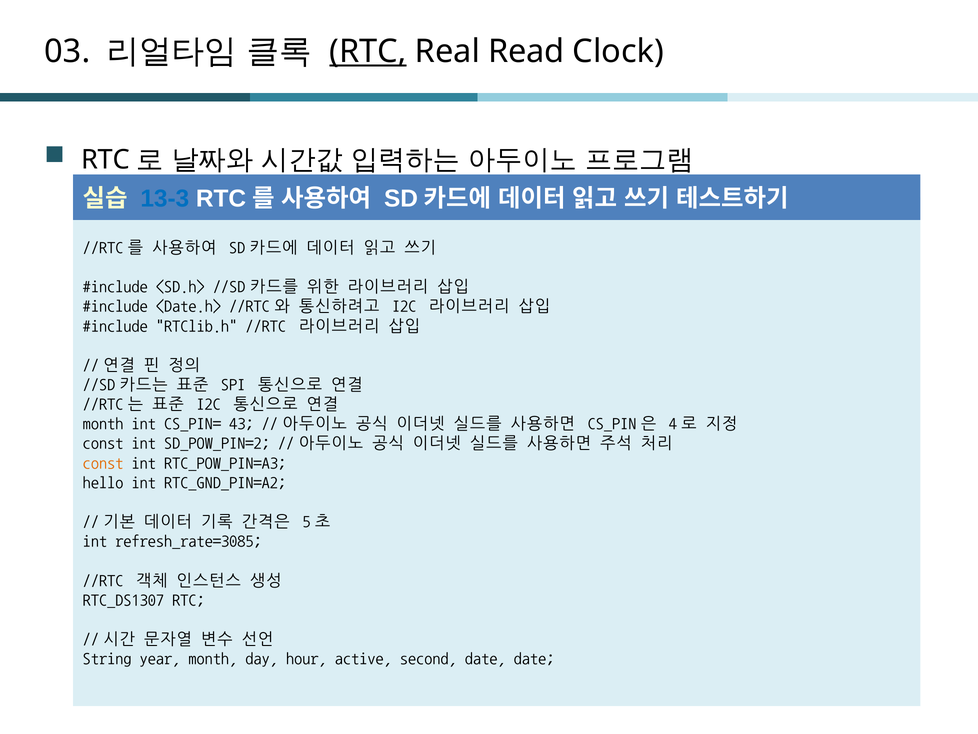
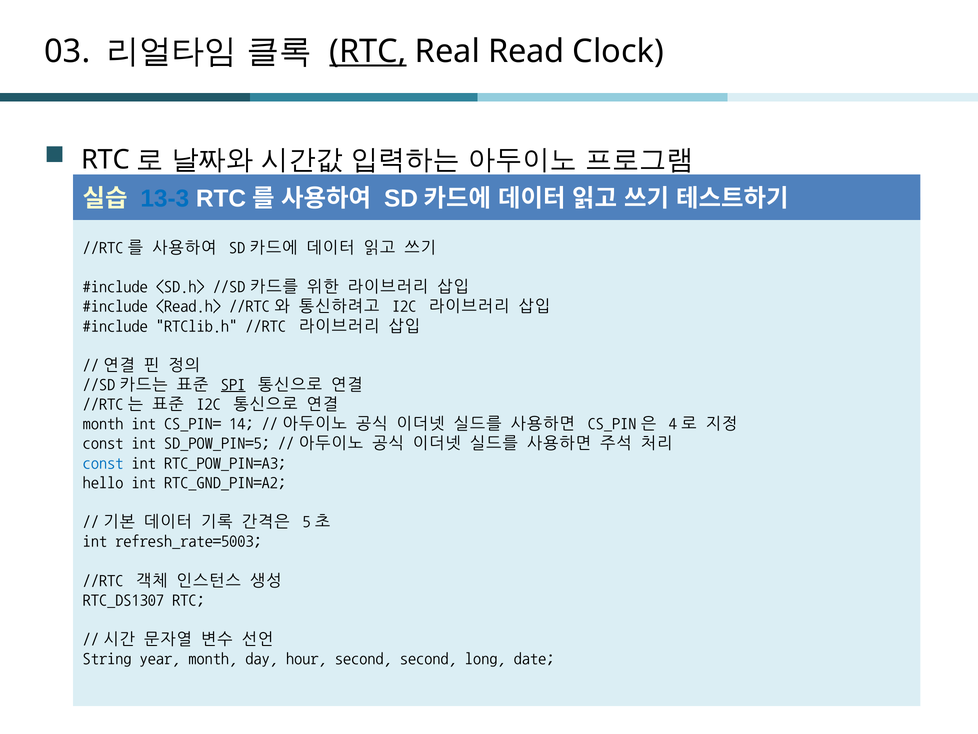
<Date.h>: <Date.h> -> <Read.h> (188, 306)
SPI underline: none -> present (233, 384)
43: 43 -> 14 (241, 423)
SD_POW_PIN=2: SD_POW_PIN=2 -> SD_POW_PIN=5 (217, 443)
const colour: orange -> blue (103, 462)
refresh_rate=3085: refresh_rate=3085 -> refresh_rate=5003 (188, 541)
hour active: active -> second (363, 658)
second date: date -> long (485, 658)
